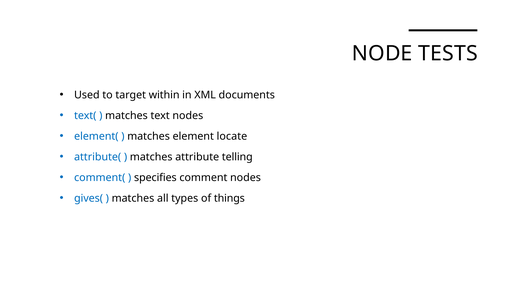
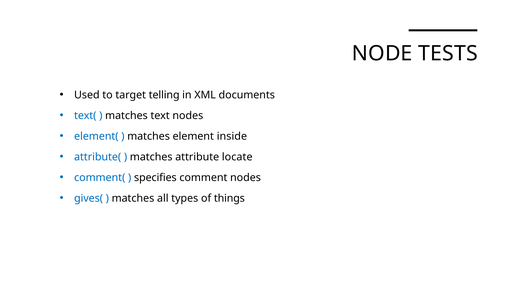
within: within -> telling (164, 95)
locate: locate -> inside (232, 137)
telling: telling -> locate (237, 157)
